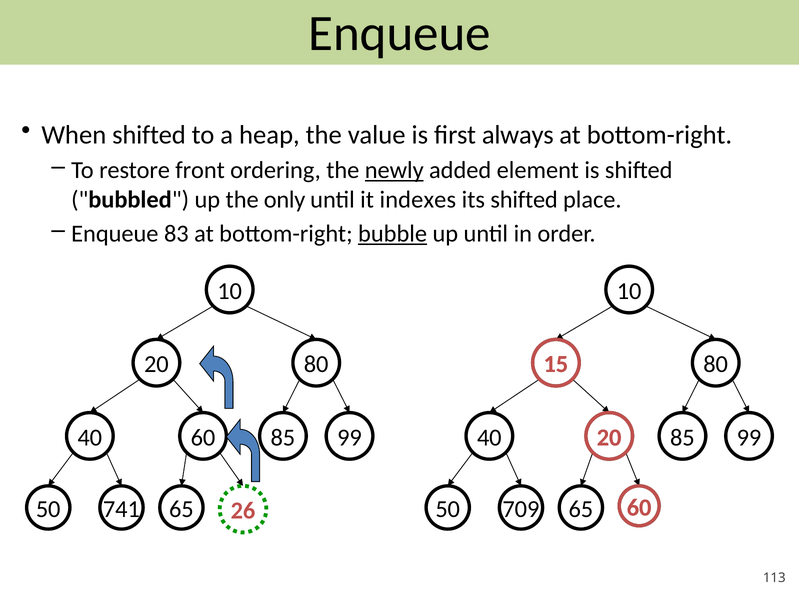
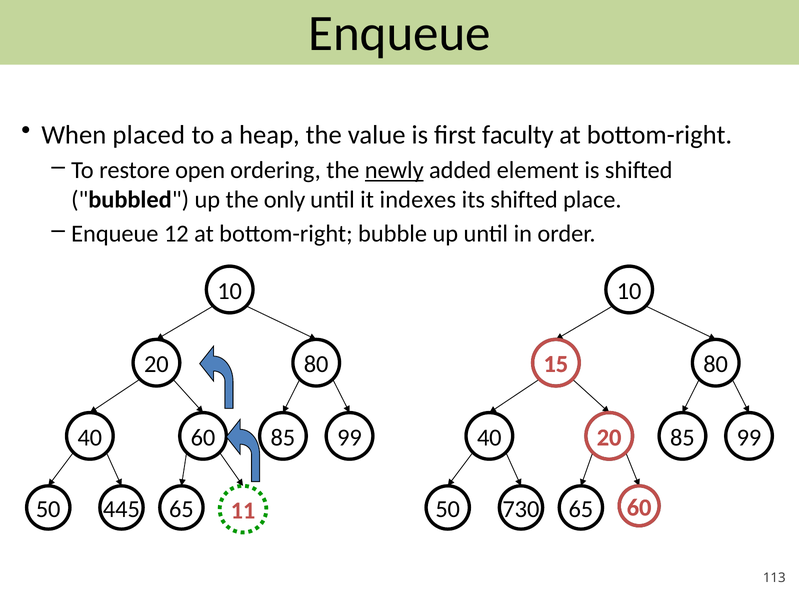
When shifted: shifted -> placed (149, 135)
always: always -> faculty (518, 135)
front: front -> open (200, 170)
83: 83 -> 12 (176, 234)
bubble underline: present -> none (393, 234)
741: 741 -> 445 (121, 509)
26: 26 -> 11 (243, 511)
709: 709 -> 730 (521, 509)
